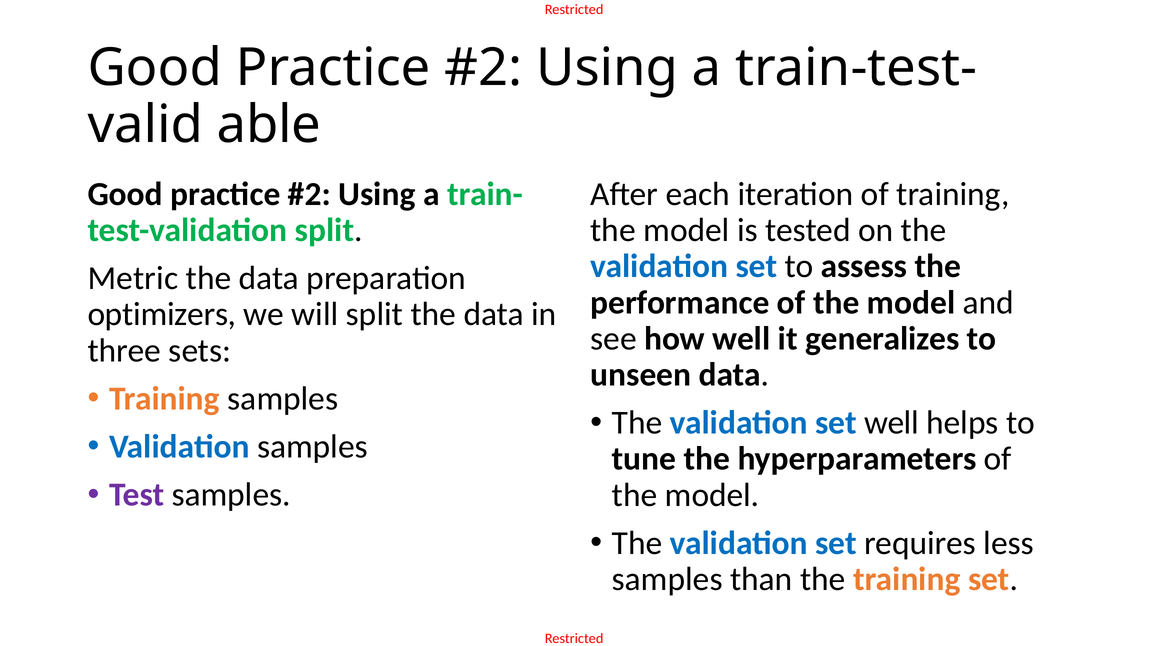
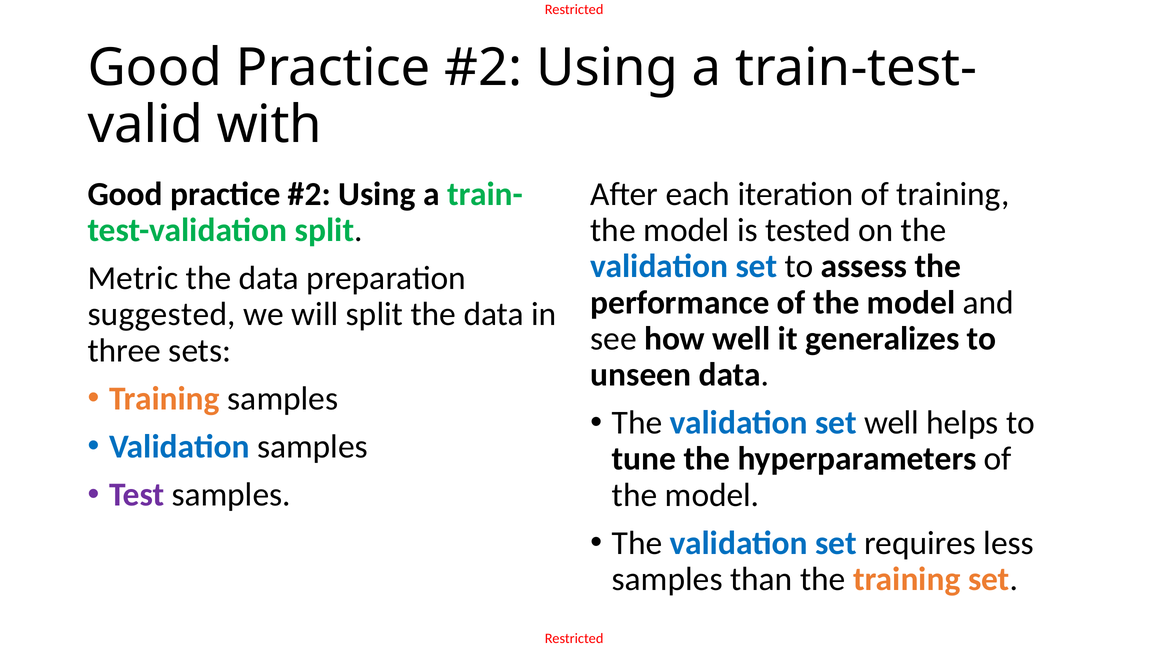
able: able -> with (269, 125)
optimizers: optimizers -> suggested (162, 315)
